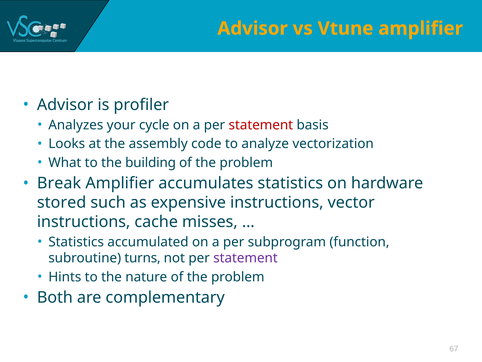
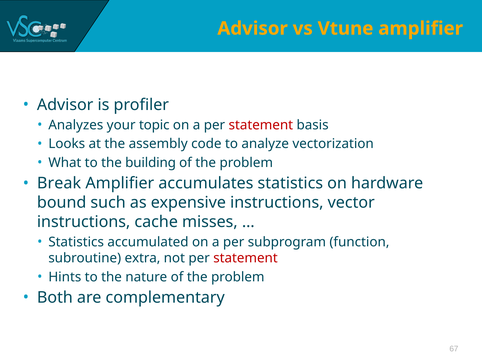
cycle: cycle -> topic (154, 125)
stored: stored -> bound (62, 202)
turns: turns -> extra (142, 258)
statement colour: purple -> red (245, 258)
